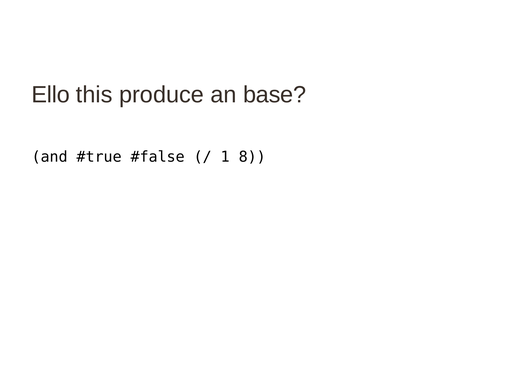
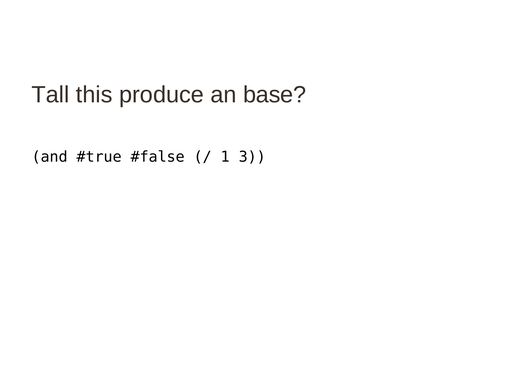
Ello: Ello -> Tall (51, 95)
8: 8 -> 3 (252, 157)
